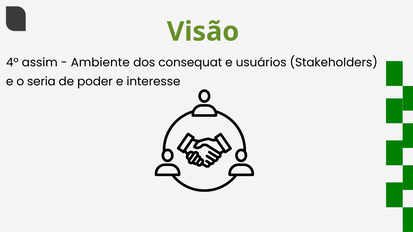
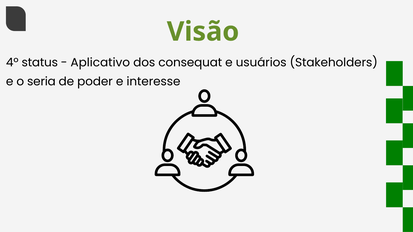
assim: assim -> status (40, 62)
Ambiente: Ambiente -> Aplicativo (100, 62)
